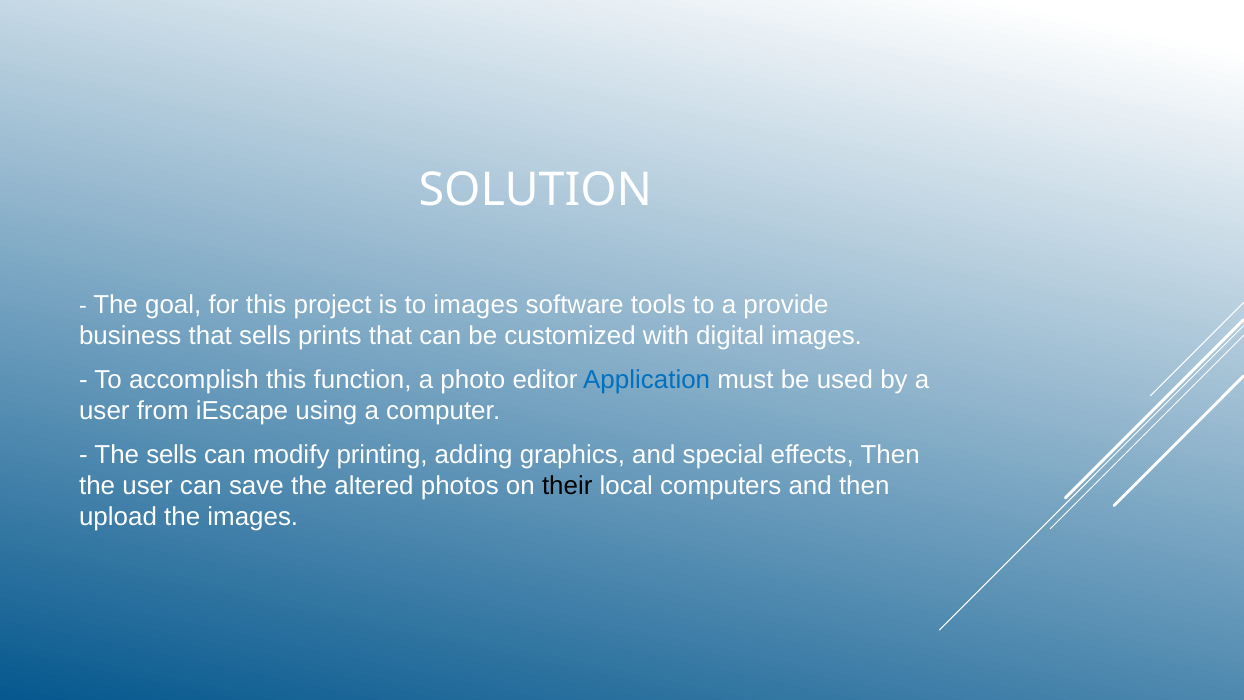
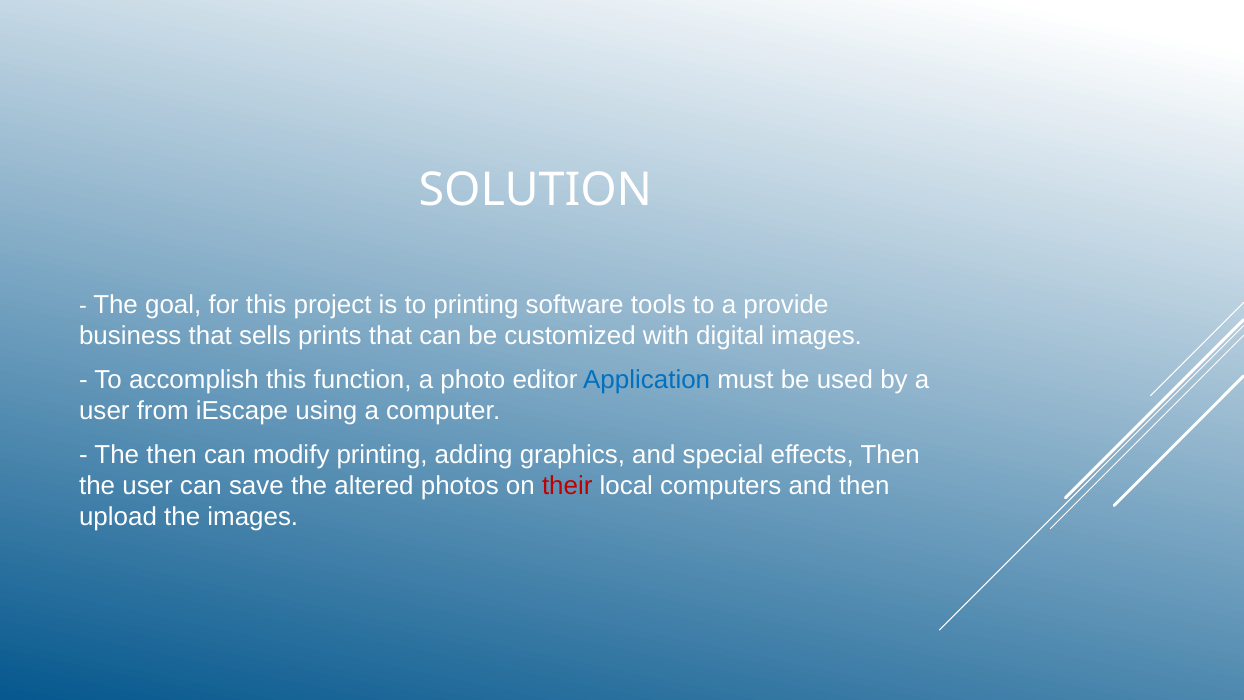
to images: images -> printing (476, 304)
The sells: sells -> then (172, 455)
their colour: black -> red (567, 486)
